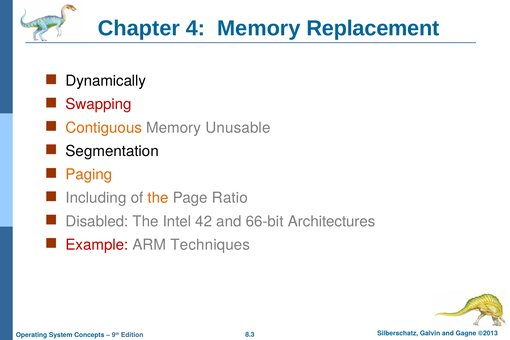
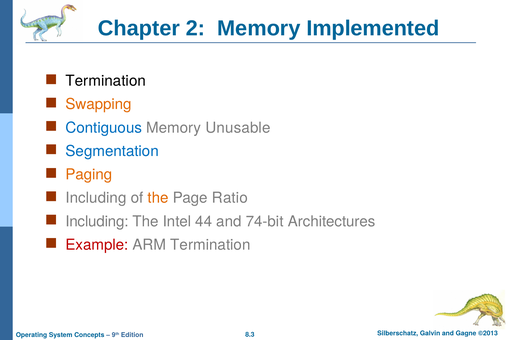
4: 4 -> 2 (196, 28)
Replacement: Replacement -> Implemented (373, 28)
Dynamically: Dynamically -> Termination (106, 81)
Swapping colour: red -> orange (99, 104)
Contiguous colour: orange -> blue (104, 128)
Segmentation colour: black -> blue (112, 151)
Disabled: Disabled -> Including (97, 221)
42: 42 -> 44 (204, 221)
66-bit: 66-bit -> 74-bit (265, 221)
ARM Techniques: Techniques -> Termination (210, 245)
